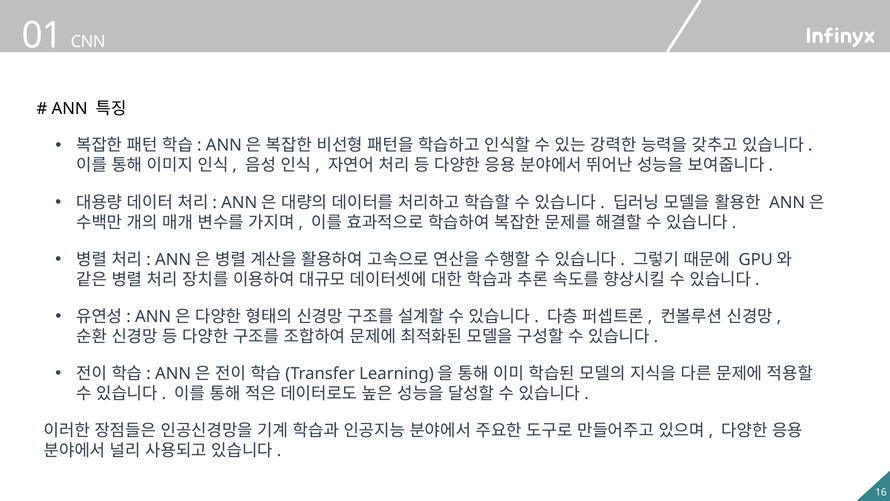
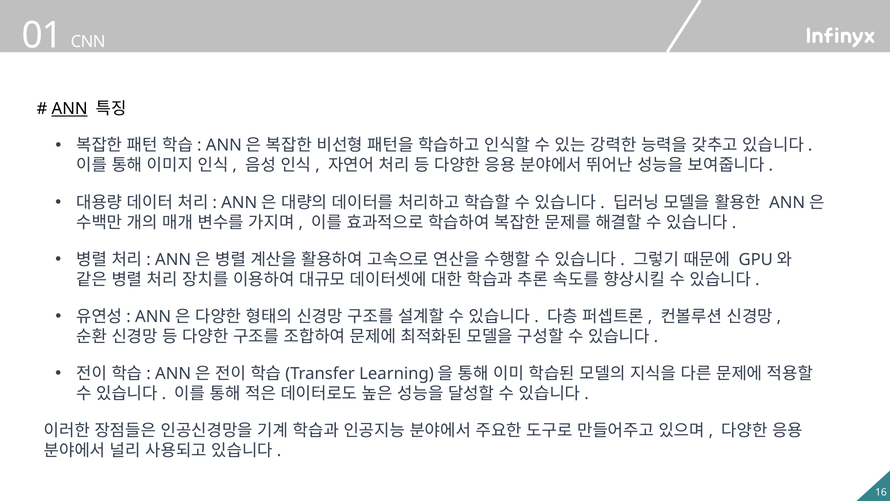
ANN underline: none -> present (70, 109)
